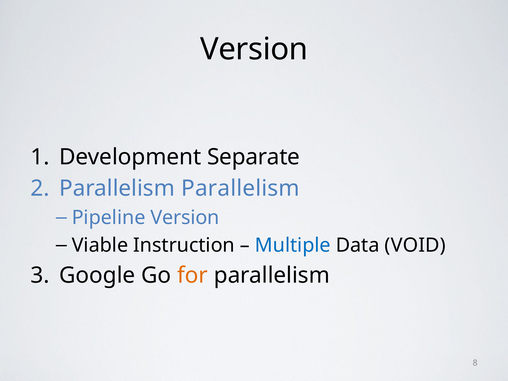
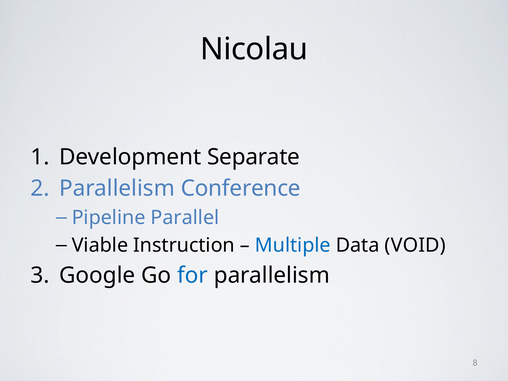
Version: Version -> Nicolau (254, 49)
Parallelism Parallelism: Parallelism -> Conference (241, 189)
Pipeline Version: Version -> Parallel (185, 218)
for colour: orange -> blue (193, 275)
